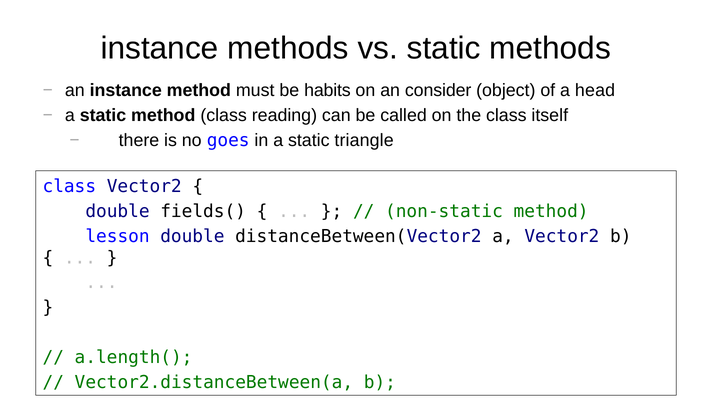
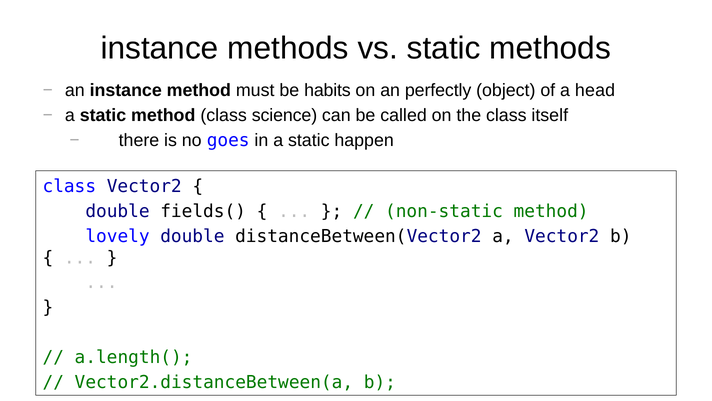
consider: consider -> perfectly (438, 90)
reading: reading -> science (285, 115)
triangle: triangle -> happen (364, 140)
lesson: lesson -> lovely (118, 236)
